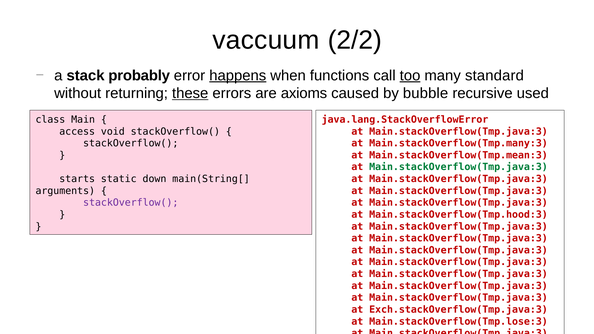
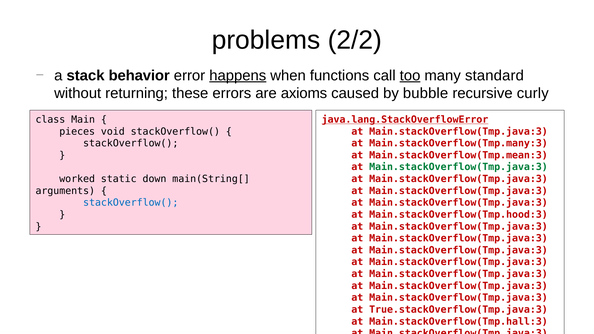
vaccuum: vaccuum -> problems (266, 40)
probably: probably -> behavior (139, 76)
these underline: present -> none (190, 93)
used: used -> curly (533, 93)
java.lang.StackOverflowError underline: none -> present (405, 120)
access: access -> pieces (77, 131)
starts: starts -> worked (77, 179)
stackOverflow( colour: purple -> blue (131, 203)
Exch.stackOverflow(Tmp.java:3: Exch.stackOverflow(Tmp.java:3 -> True.stackOverflow(Tmp.java:3 (458, 310)
Main.stackOverflow(Tmp.lose:3: Main.stackOverflow(Tmp.lose:3 -> Main.stackOverflow(Tmp.hall:3 (458, 322)
